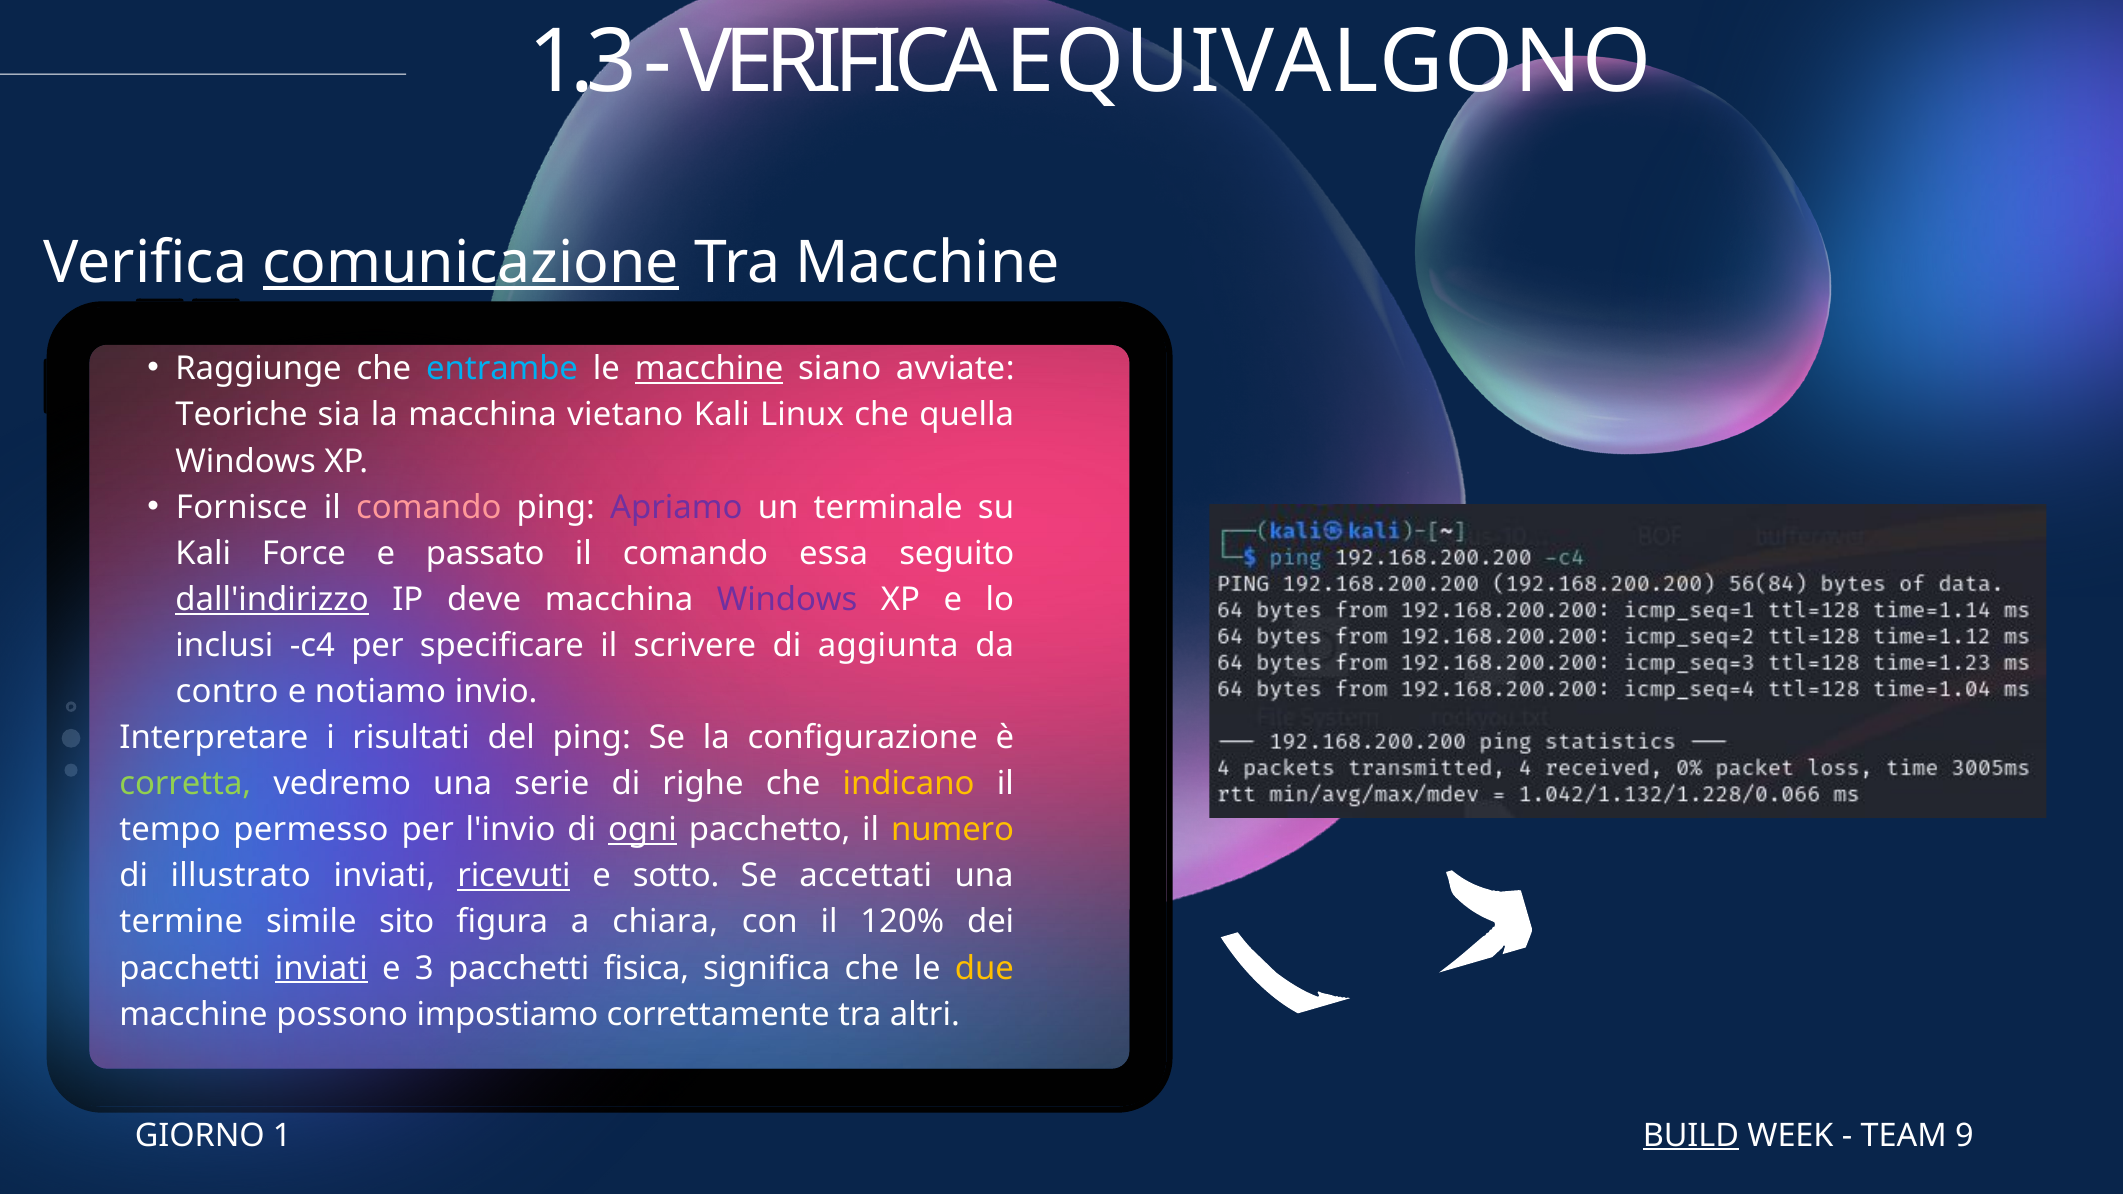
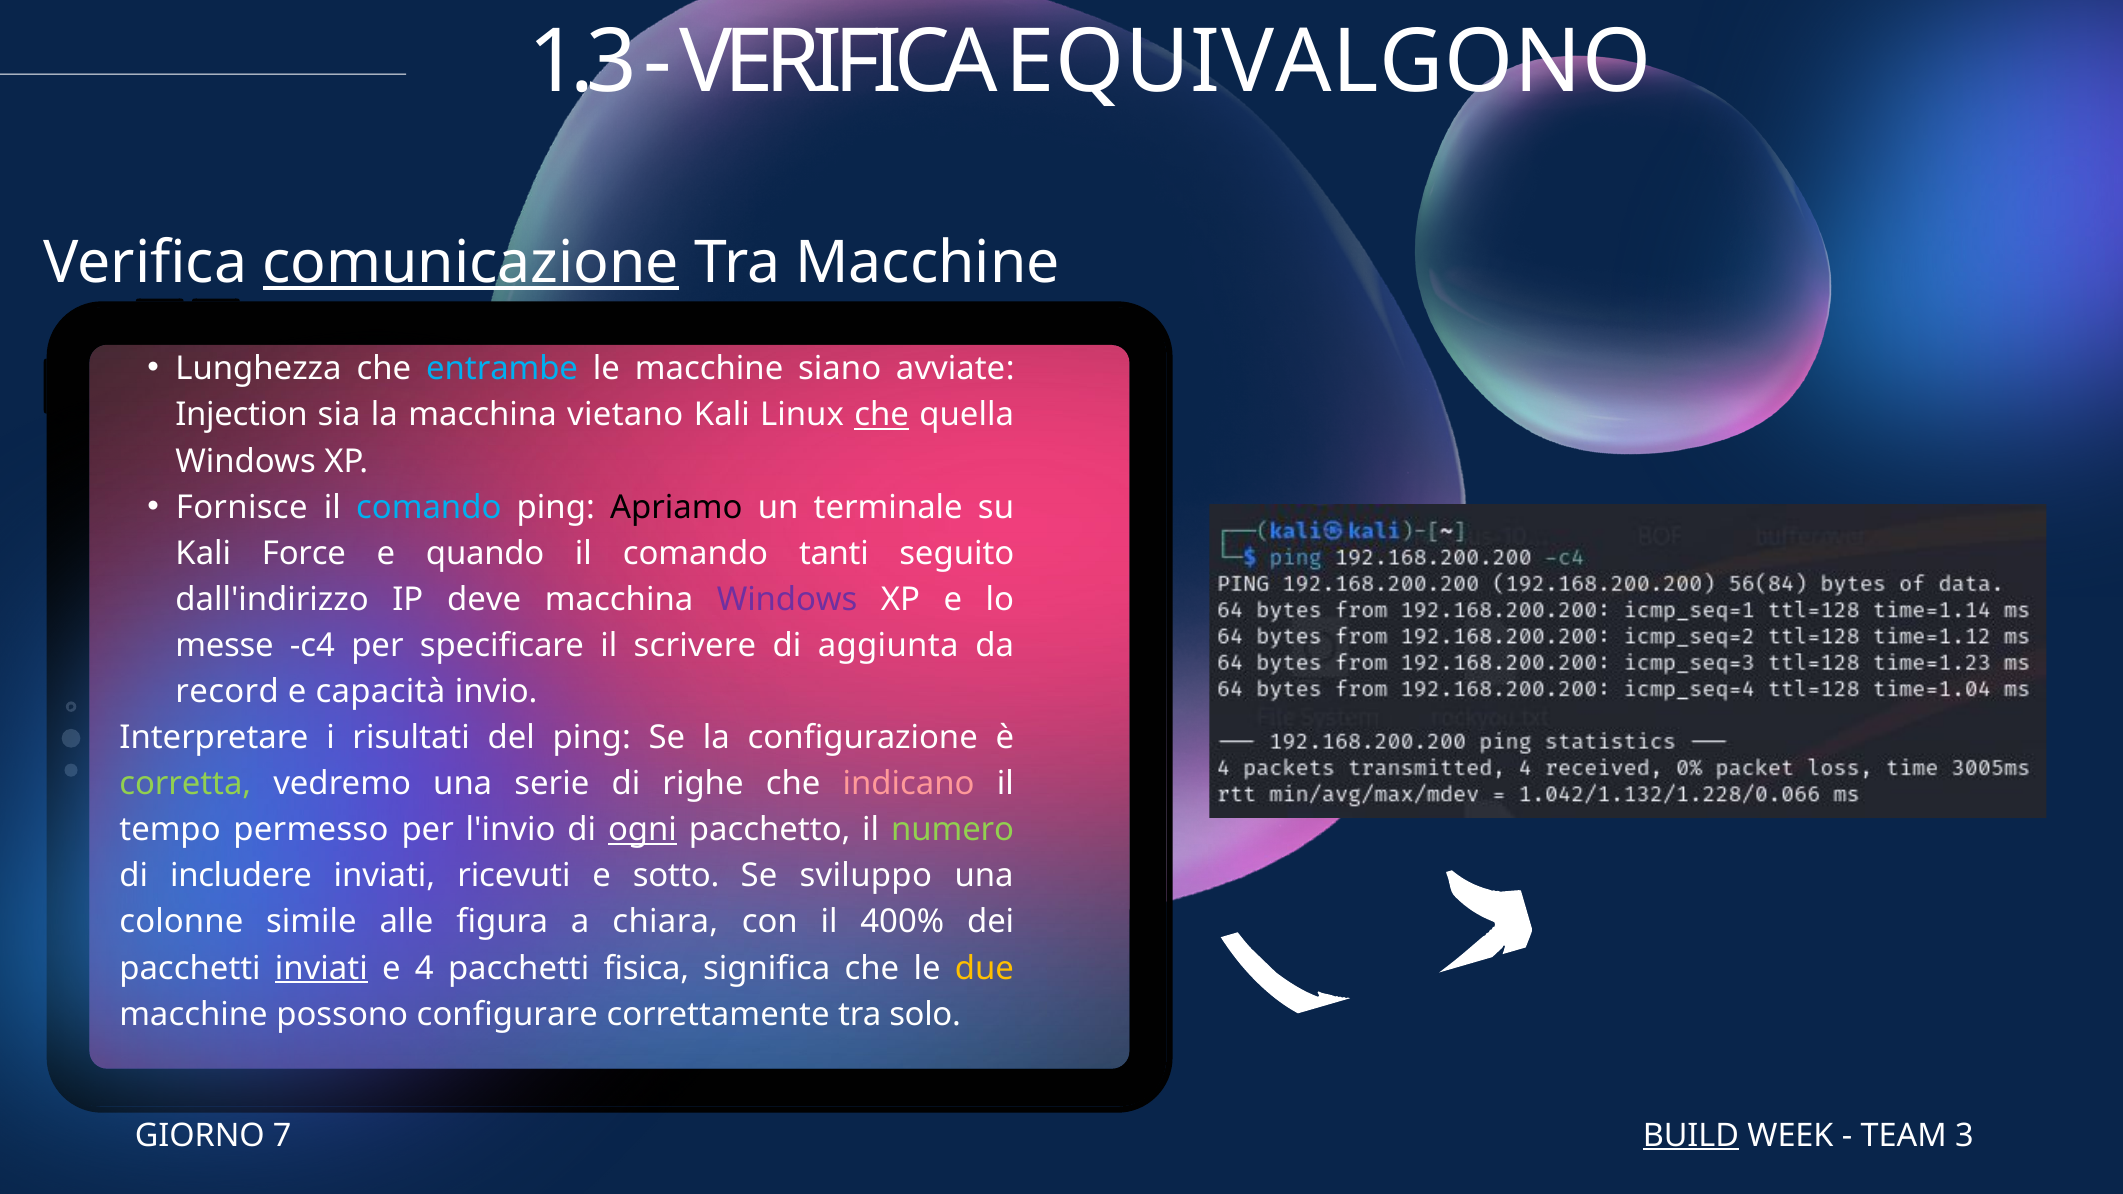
Raggiunge: Raggiunge -> Lunghezza (259, 369)
macchine underline: present -> none (709, 369)
Teoriche: Teoriche -> Injection (242, 415)
che underline: none -> present (882, 415)
comando colour: pink -> light blue (429, 507)
Apriamo colour: purple -> black (676, 507)
passato: passato -> quando (485, 553)
essa: essa -> tanti (834, 553)
dall'indirizzo underline: present -> none (272, 600)
inclusi: inclusi -> messe (225, 646)
contro: contro -> record (227, 692)
notiamo: notiamo -> capacità (380, 692)
indicano colour: yellow -> pink (909, 784)
numero colour: yellow -> light green (953, 830)
illustrato: illustrato -> includere (241, 876)
ricevuti underline: present -> none (514, 876)
accettati: accettati -> sviluppo (866, 876)
termine: termine -> colonne (181, 922)
sito: sito -> alle (407, 922)
120%: 120% -> 400% (902, 922)
3: 3 -> 4 (424, 968)
impostiamo: impostiamo -> configurare (507, 1014)
altri: altri -> solo (925, 1014)
1: 1 -> 7 (282, 1136)
9: 9 -> 3 (1964, 1136)
